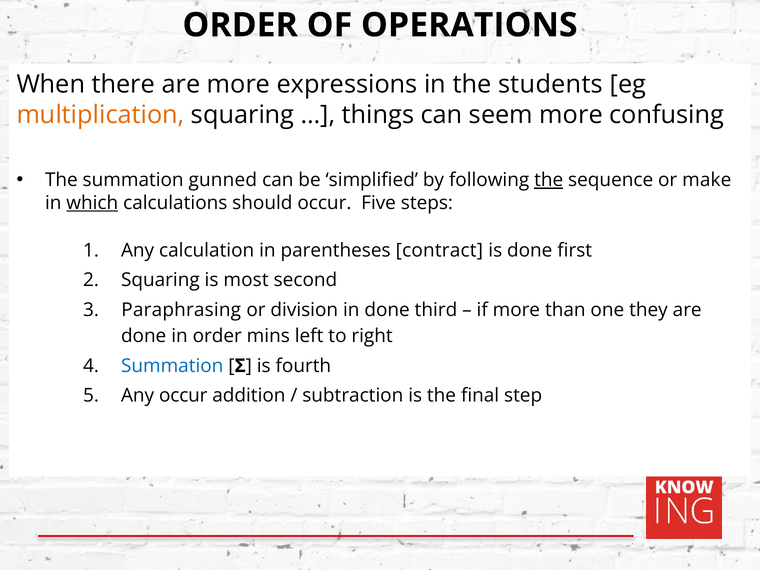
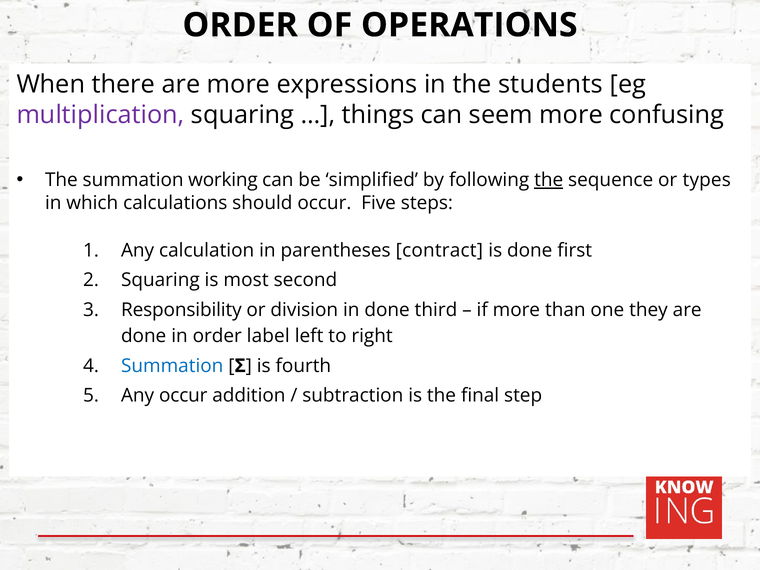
multiplication colour: orange -> purple (101, 115)
gunned: gunned -> working (223, 180)
make: make -> types (707, 180)
which underline: present -> none (92, 203)
Paraphrasing: Paraphrasing -> Responsibility (181, 310)
mins: mins -> label (268, 336)
